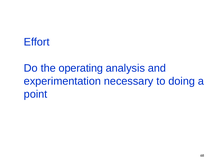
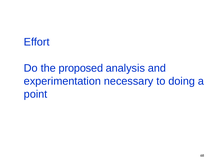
operating: operating -> proposed (81, 68)
